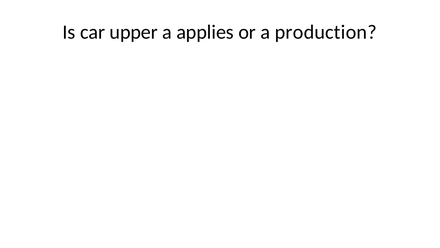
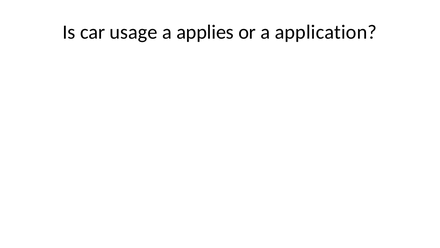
upper: upper -> usage (134, 32)
production: production -> application (326, 32)
